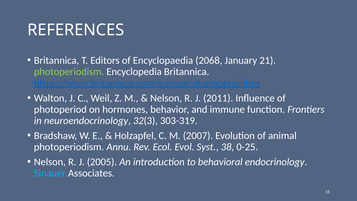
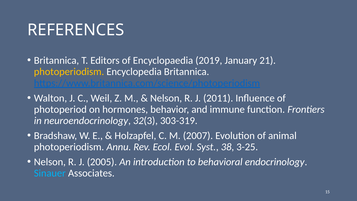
2068: 2068 -> 2019 (209, 60)
photoperiodism colour: light green -> yellow (69, 72)
0-25: 0-25 -> 3-25 (247, 147)
